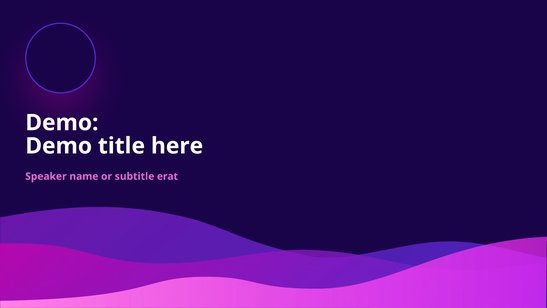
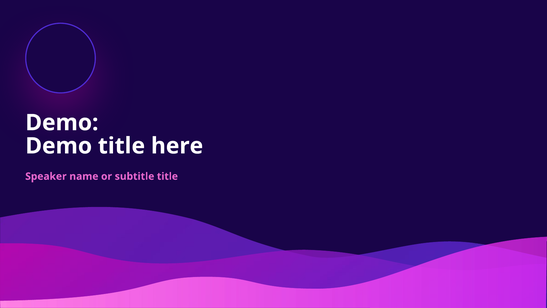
subtitle erat: erat -> title (167, 176)
